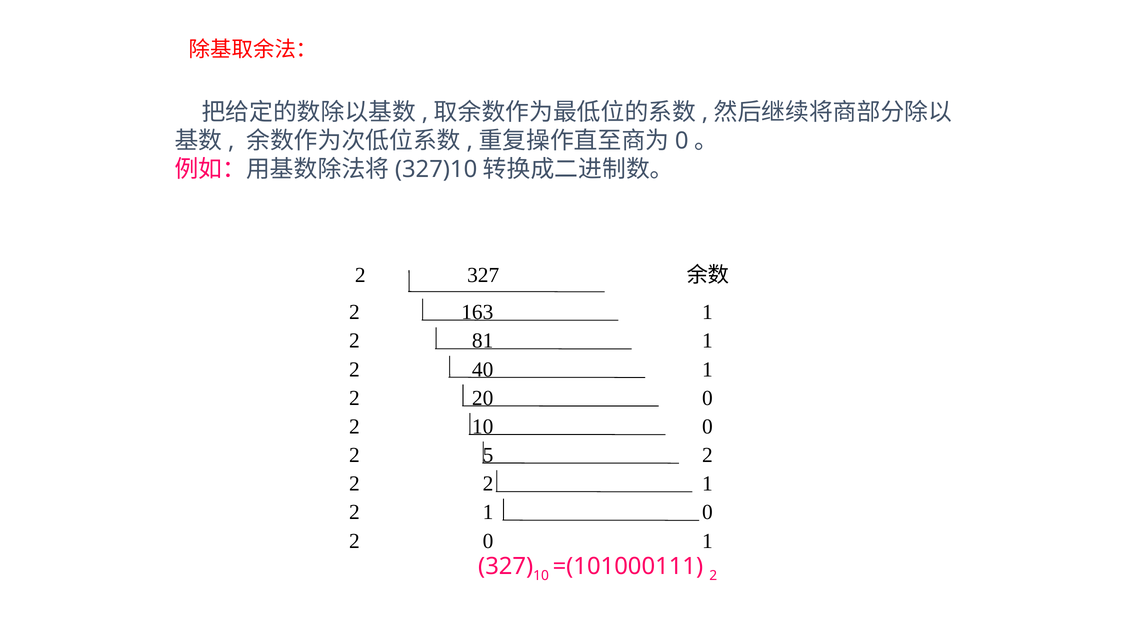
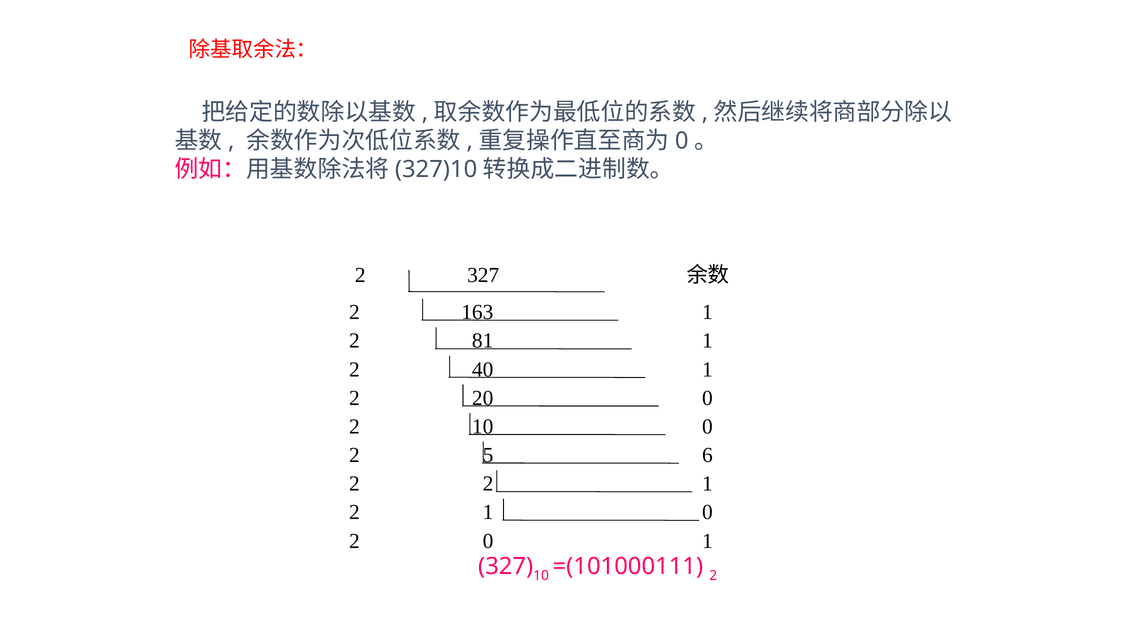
5 2: 2 -> 6 (707, 455)
